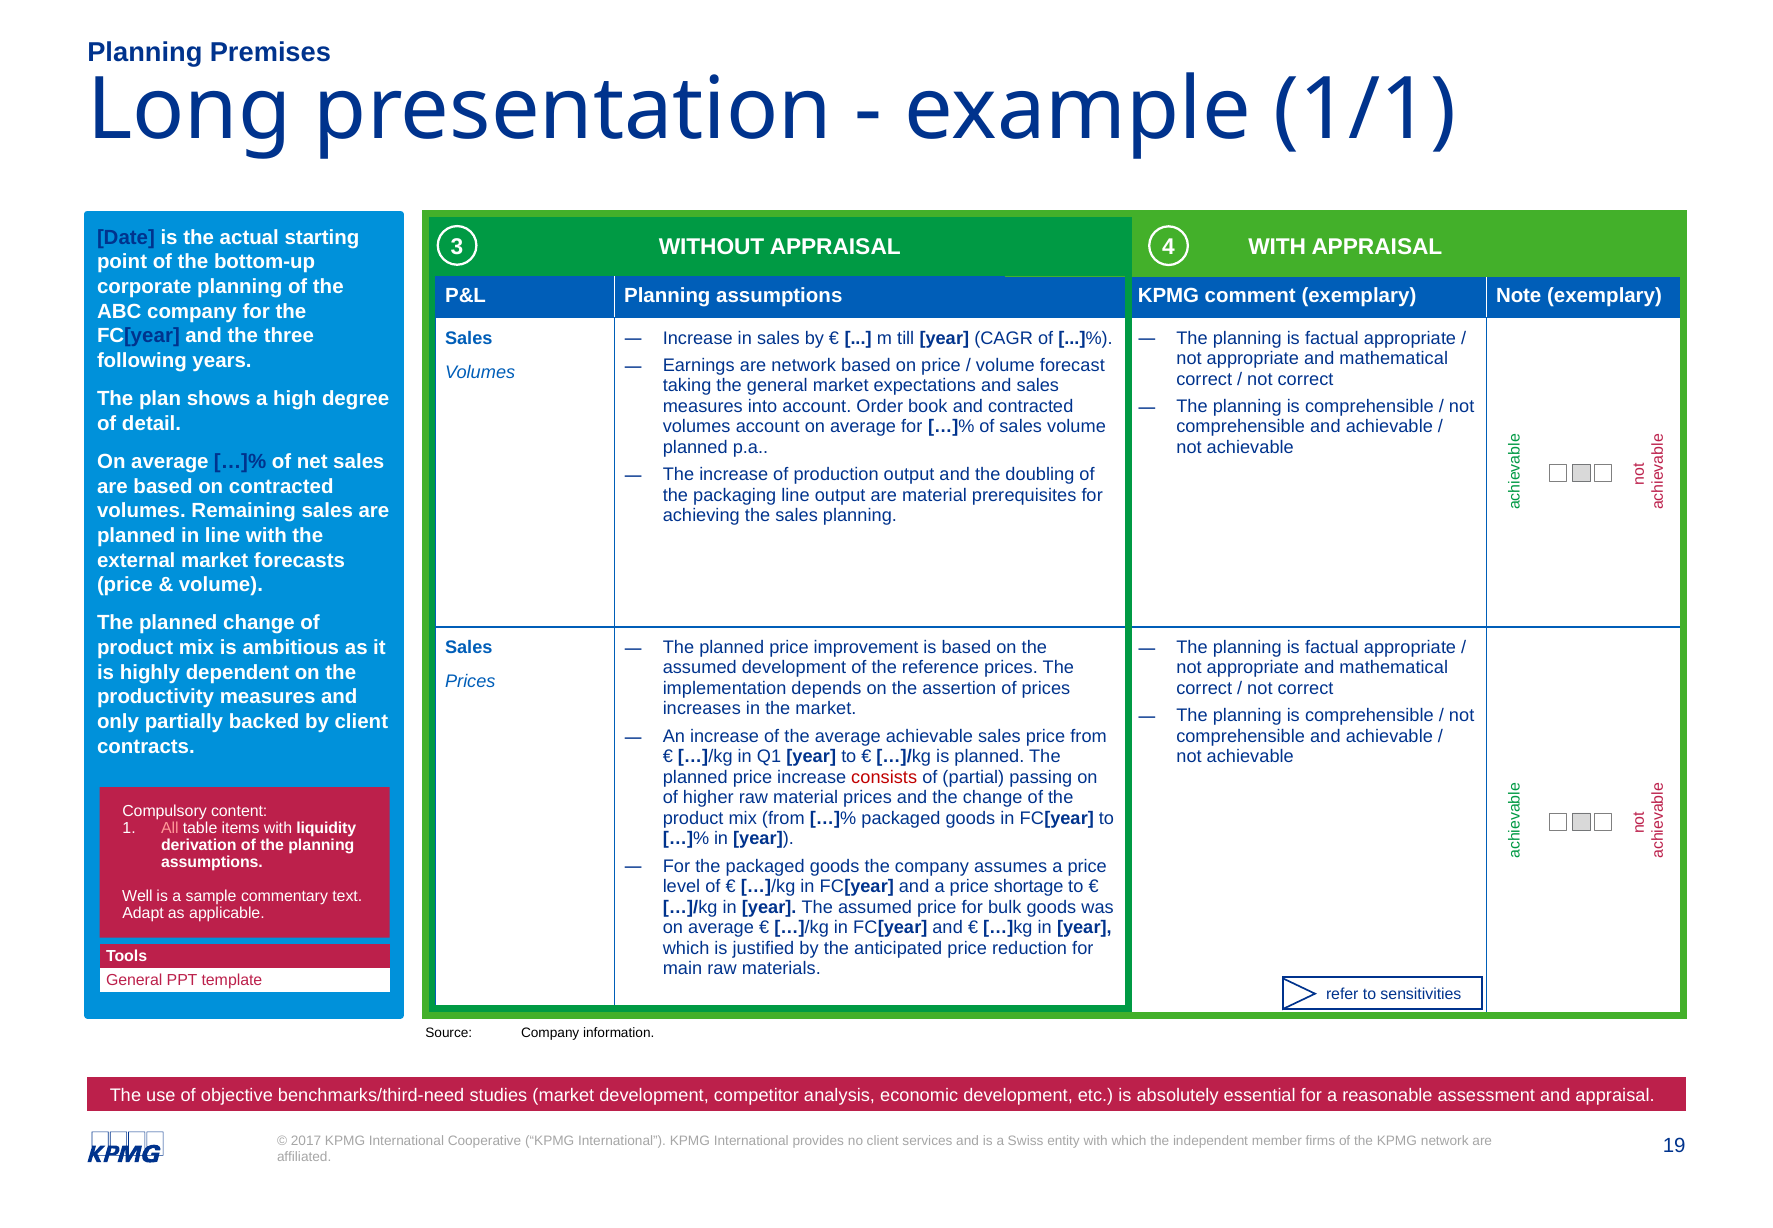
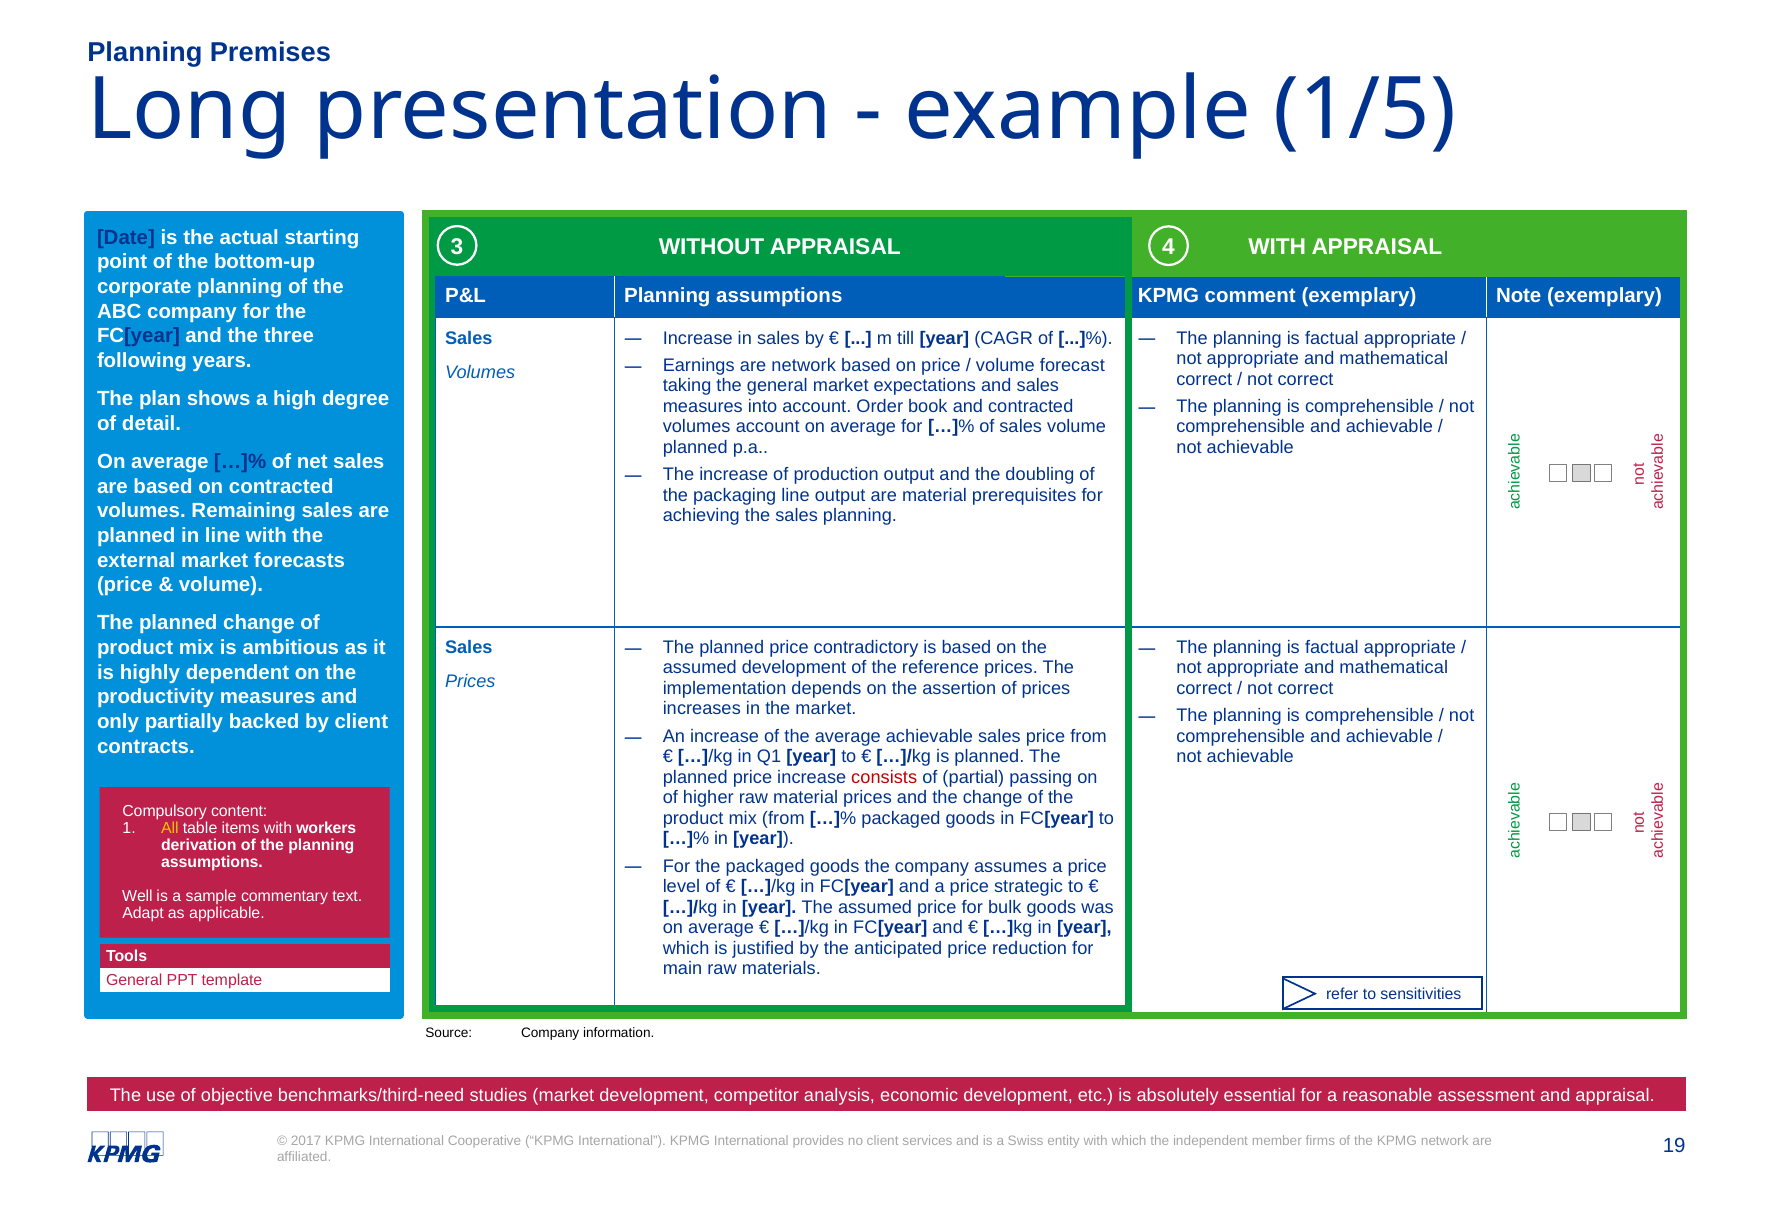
1/1: 1/1 -> 1/5 (1365, 110)
improvement: improvement -> contradictory (866, 647)
All colour: pink -> yellow (170, 828)
liquidity: liquidity -> workers (326, 828)
shortage: shortage -> strategic (1029, 886)
